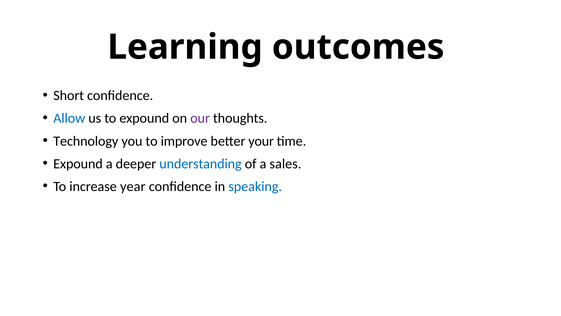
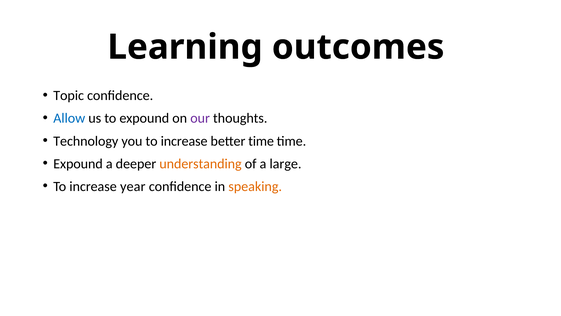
Short: Short -> Topic (69, 96)
you to improve: improve -> increase (184, 141)
better your: your -> time (261, 141)
understanding colour: blue -> orange (201, 164)
sales: sales -> large (286, 164)
speaking colour: blue -> orange (255, 186)
